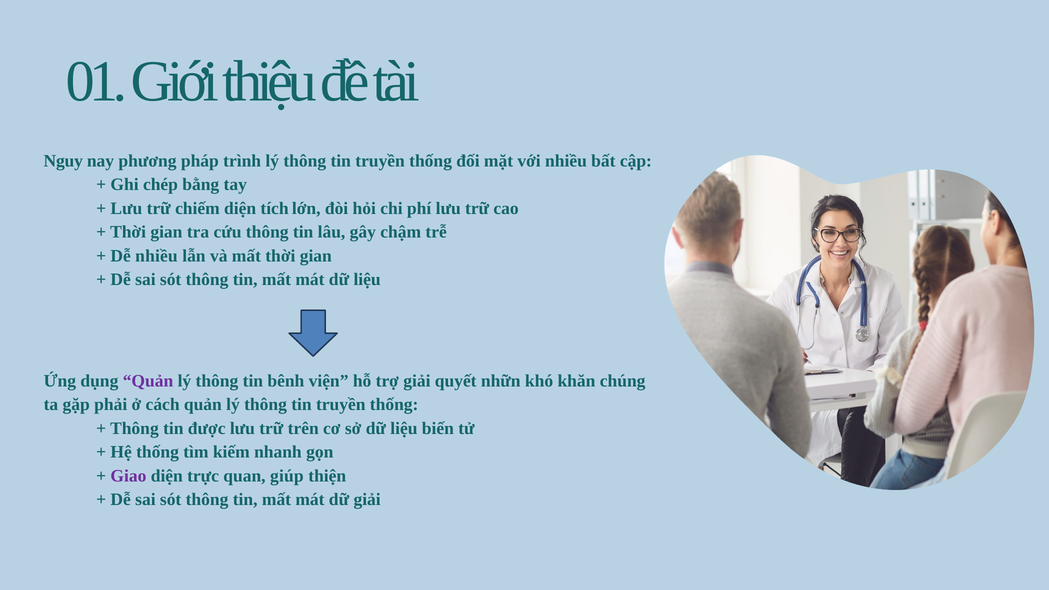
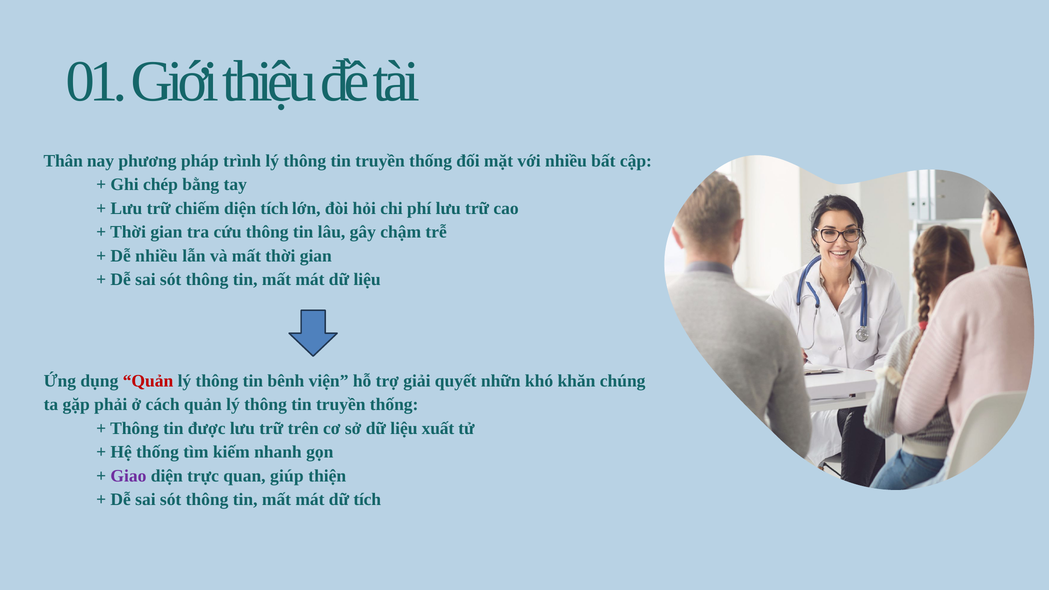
Nguy: Nguy -> Thân (63, 161)
Quản colour: purple -> red (148, 381)
biến: biến -> xuất (438, 428)
dữ giải: giải -> tích (367, 500)
